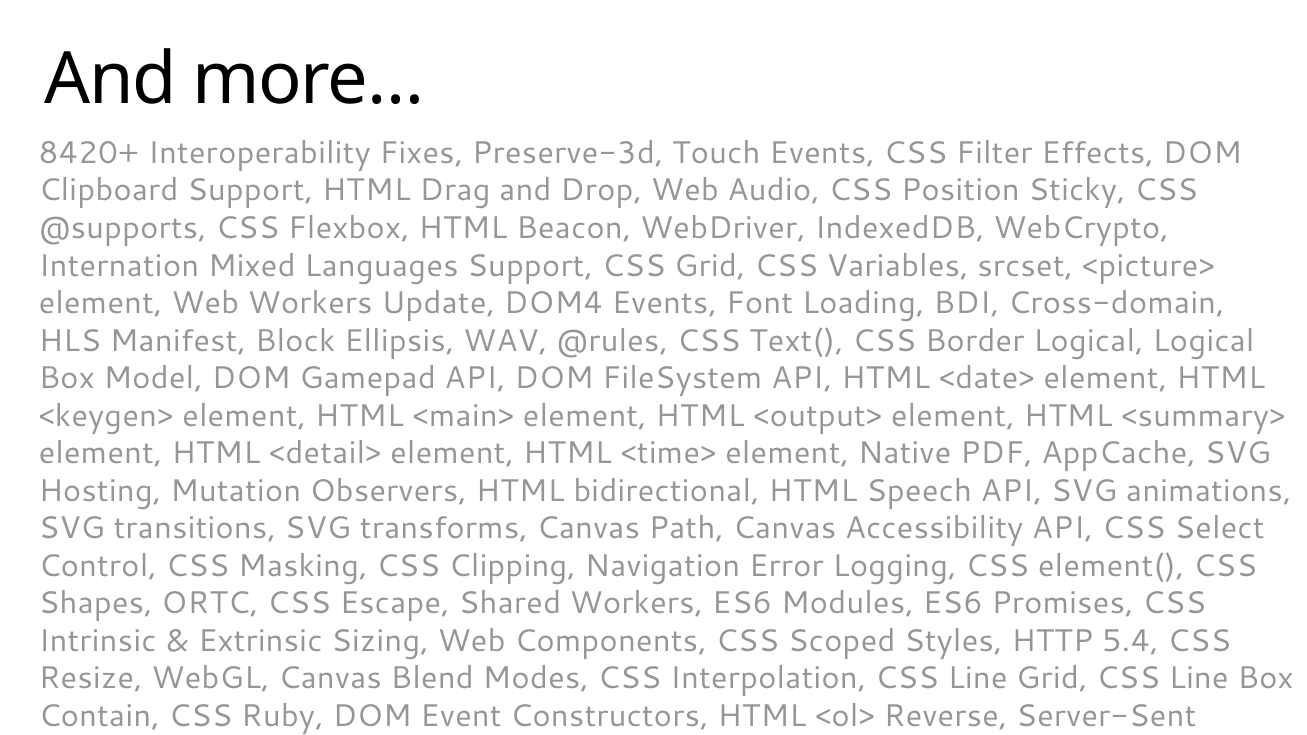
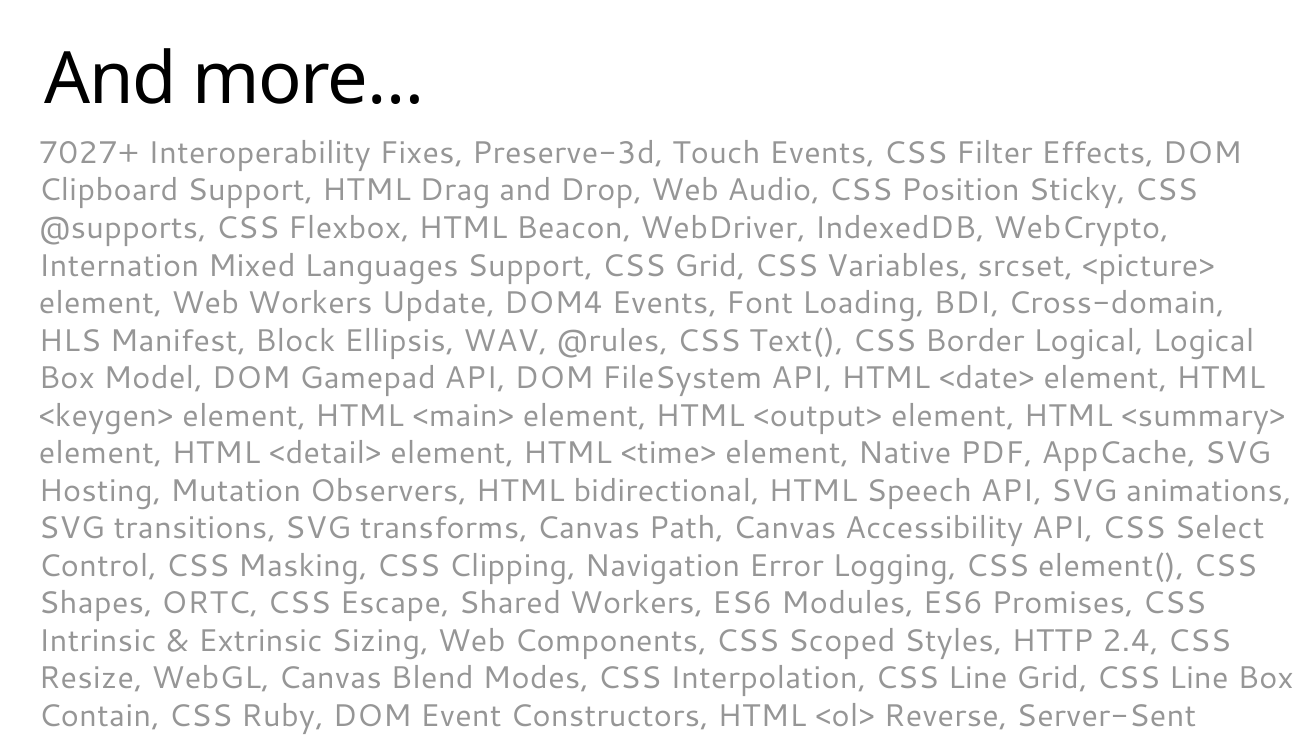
8420+: 8420+ -> 7027+ (89, 153)
5.4: 5.4 -> 2.4 (1130, 641)
